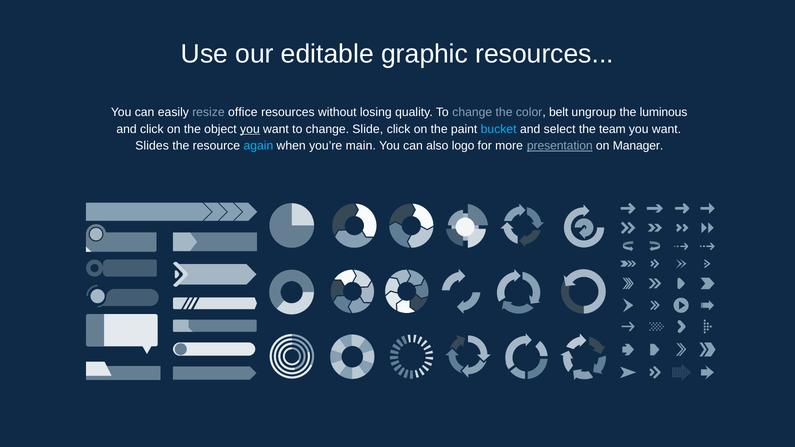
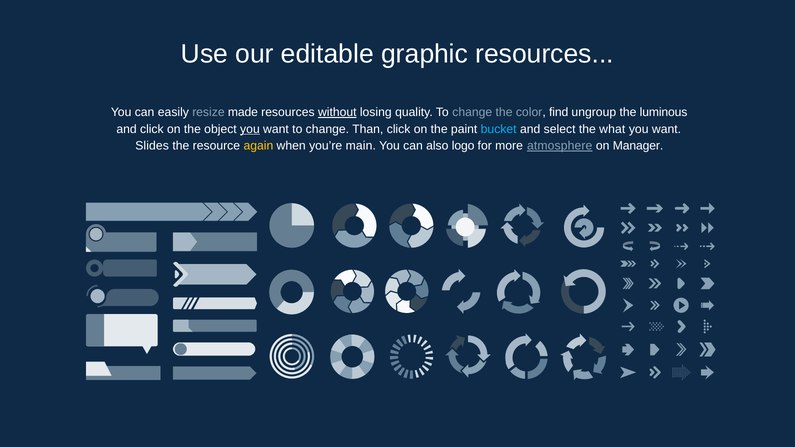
office: office -> made (243, 112)
without underline: none -> present (337, 112)
belt: belt -> find (559, 112)
Slide: Slide -> Than (368, 129)
team: team -> what (612, 129)
again colour: light blue -> yellow (258, 146)
presentation: presentation -> atmosphere (560, 146)
